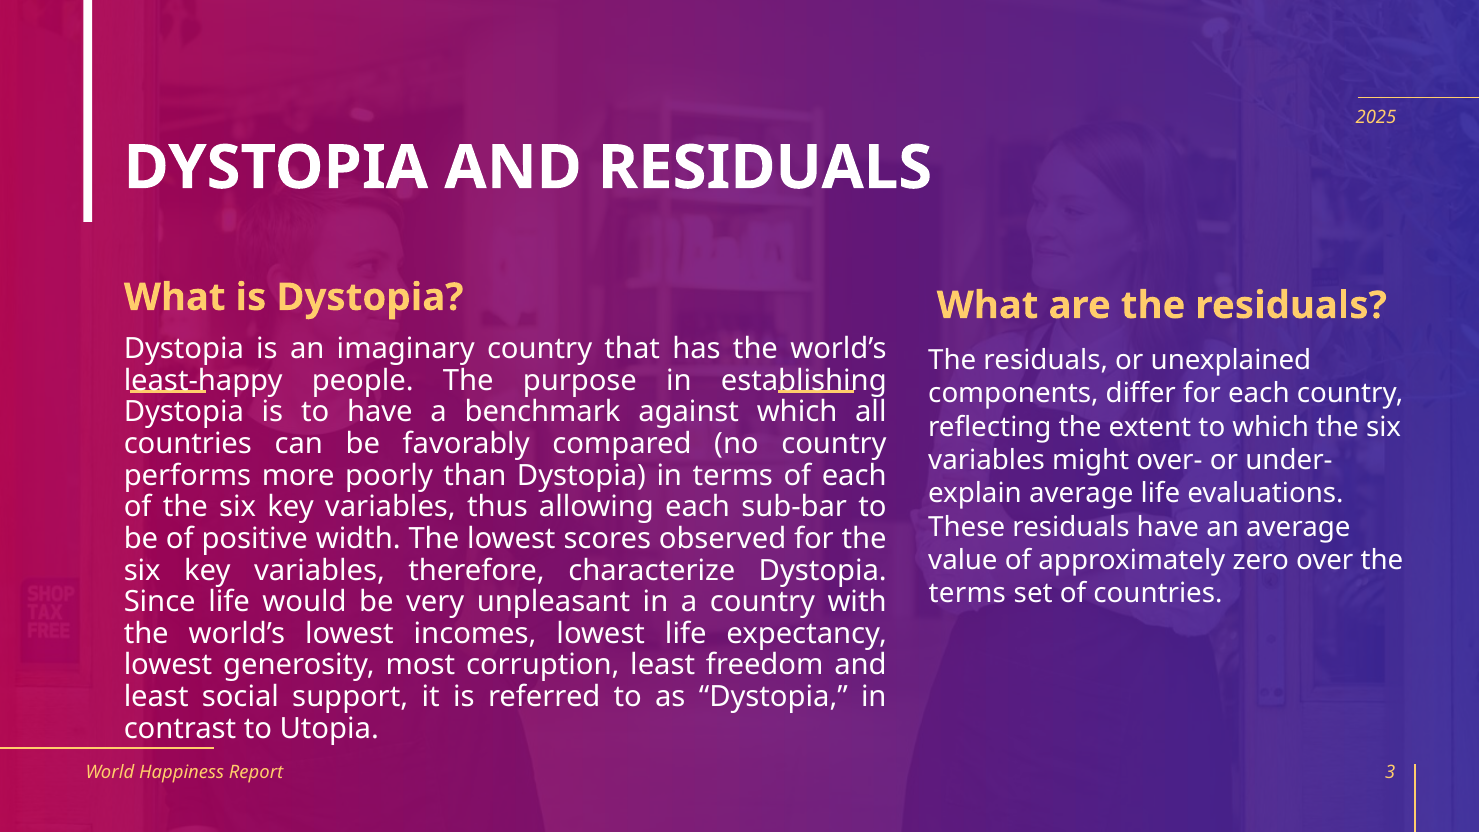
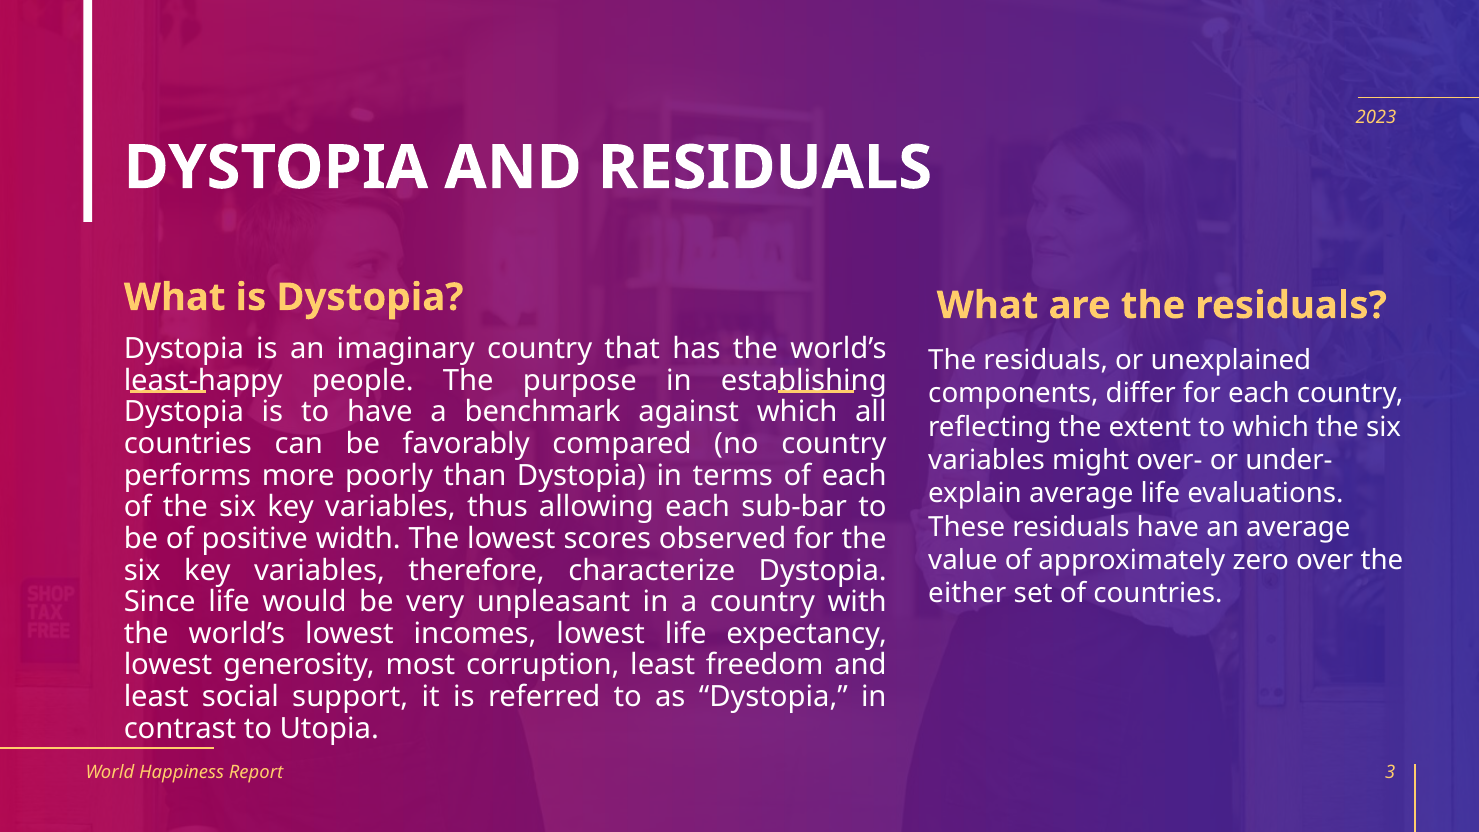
2025: 2025 -> 2023 (1376, 117)
terms: terms -> either (967, 593)
